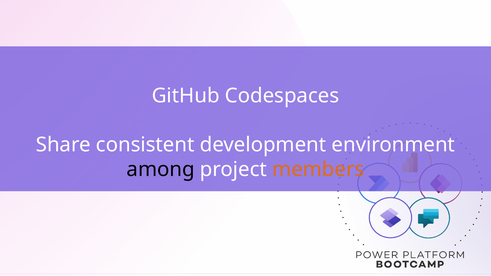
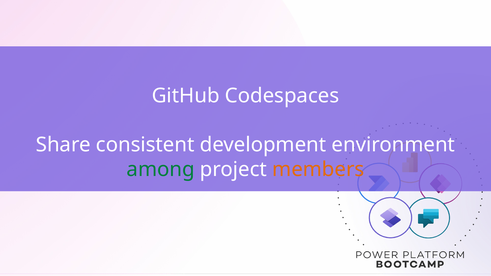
among colour: black -> green (161, 169)
